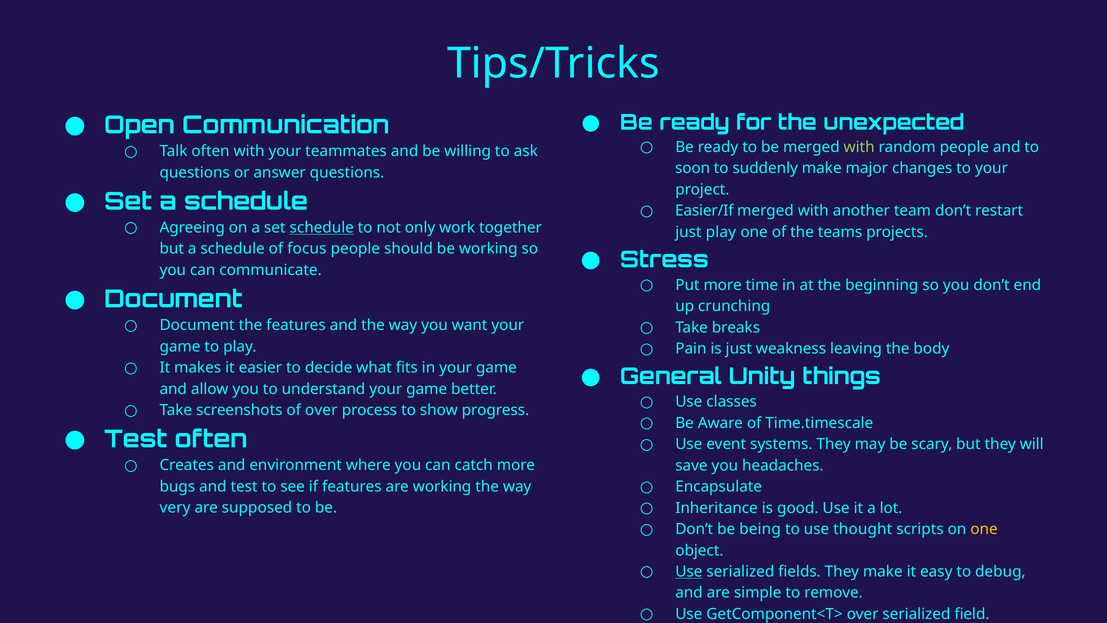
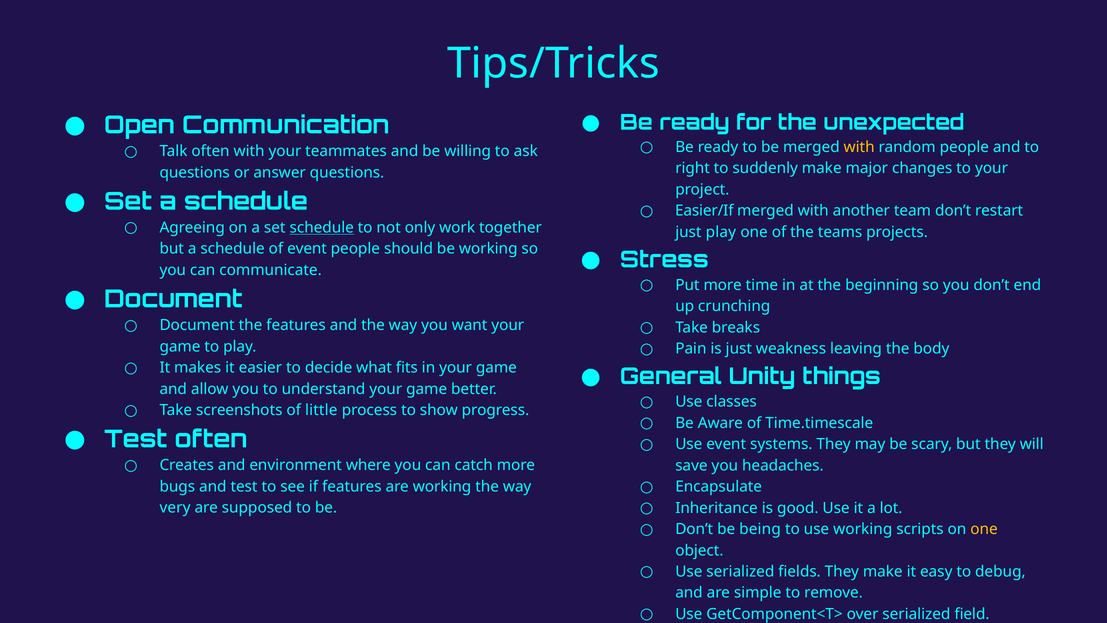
with colour: light green -> yellow (859, 147)
soon: soon -> right (693, 168)
of focus: focus -> event (307, 249)
of over: over -> little (321, 410)
use thought: thought -> working (863, 529)
Use underline: present -> none (689, 571)
